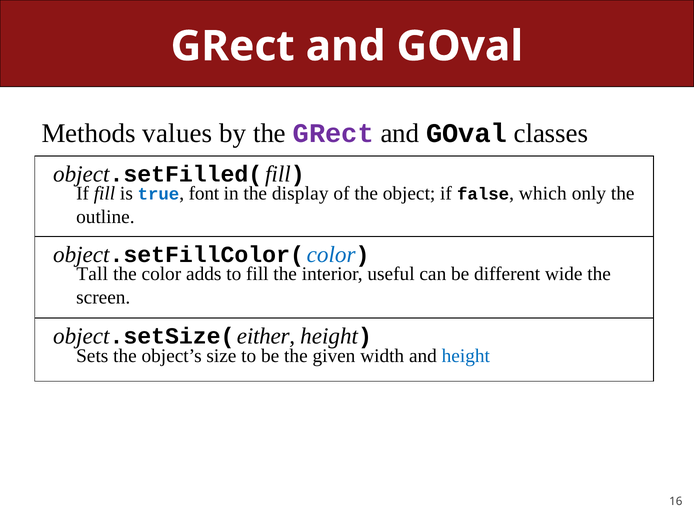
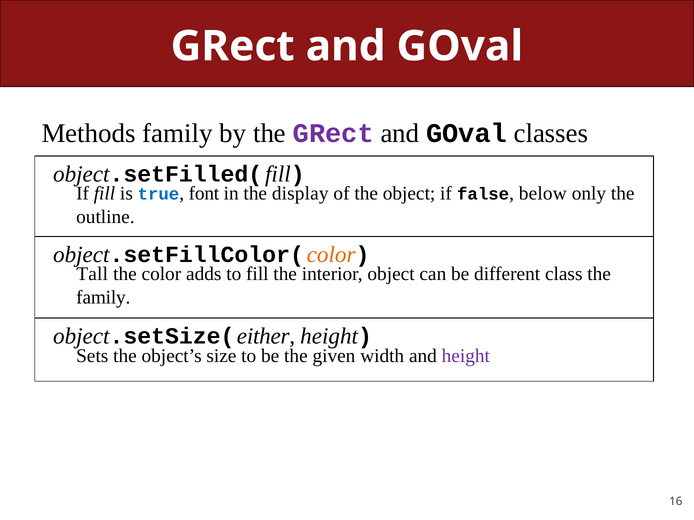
Methods values: values -> family (178, 133)
which: which -> below (543, 194)
color colour: blue -> orange (331, 255)
interior useful: useful -> object (391, 274)
wide: wide -> class (564, 274)
screen: screen -> family (103, 298)
height colour: blue -> purple (466, 356)
